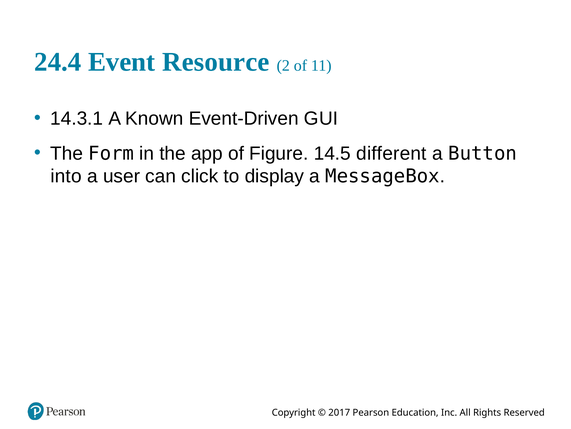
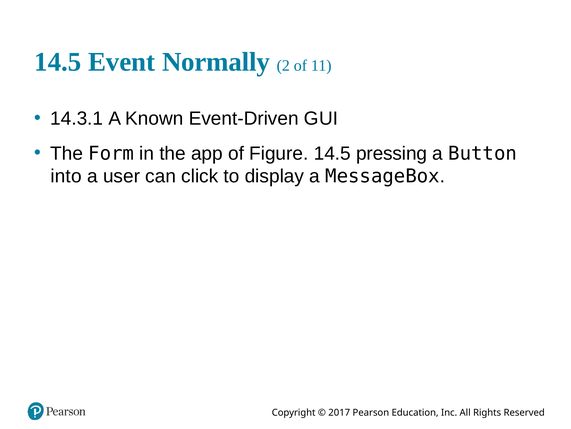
24.4: 24.4 -> 14.5 (58, 62)
Resource: Resource -> Normally (216, 62)
different: different -> pressing (392, 153)
